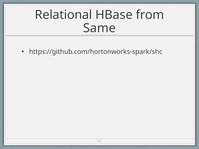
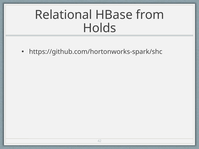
Same: Same -> Holds (100, 28)
